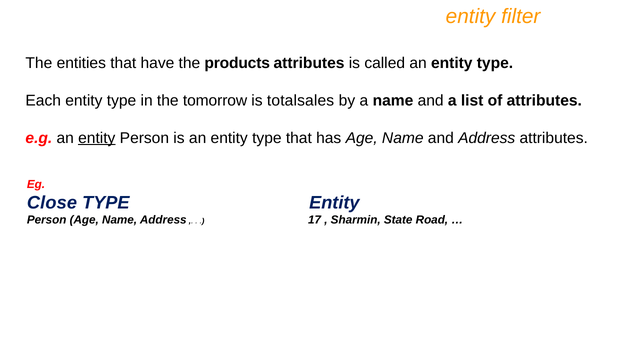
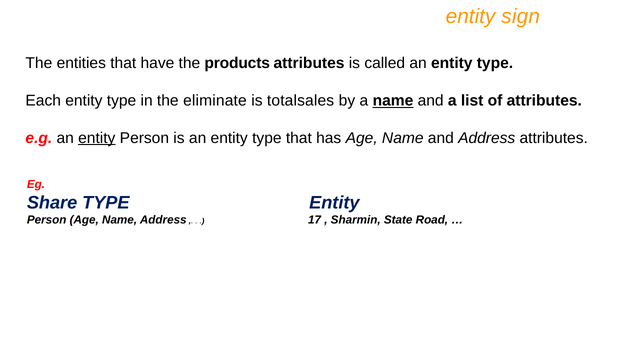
filter: filter -> sign (521, 16)
tomorrow: tomorrow -> eliminate (215, 101)
name underline: none -> present (393, 101)
Close: Close -> Share (52, 203)
